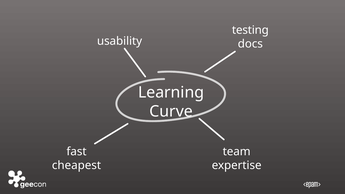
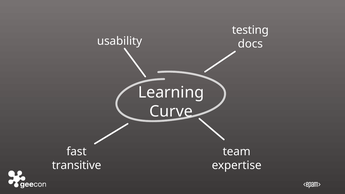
cheapest: cheapest -> transitive (77, 165)
